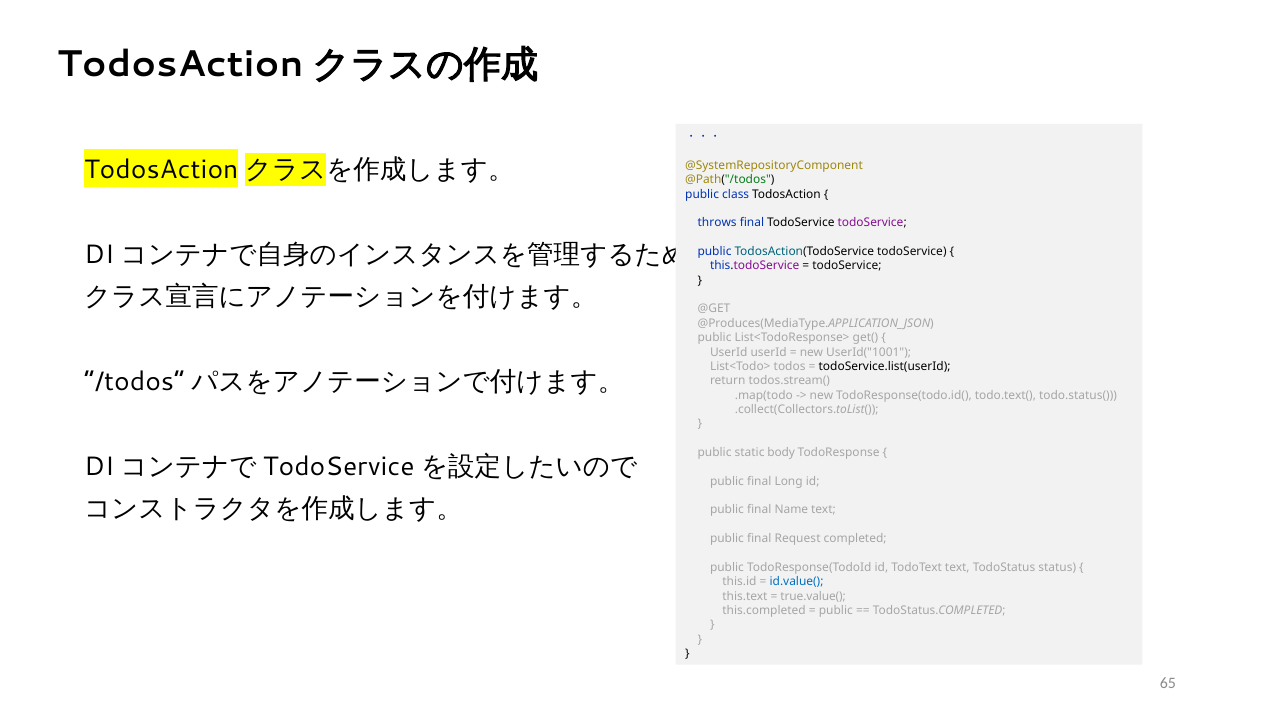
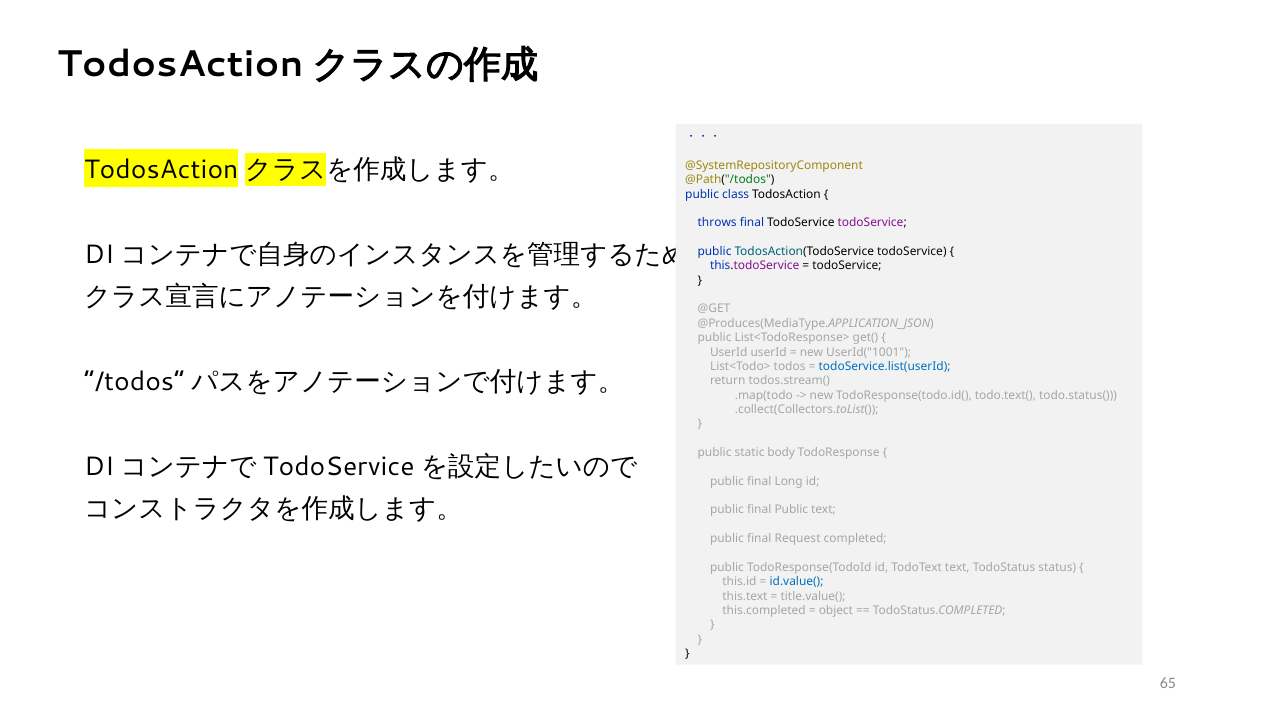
todoService.list(userId colour: black -> blue (885, 366)
final Name: Name -> Public (791, 510)
true.value(: true.value( -> title.value( (813, 596)
public: public -> object (836, 611)
